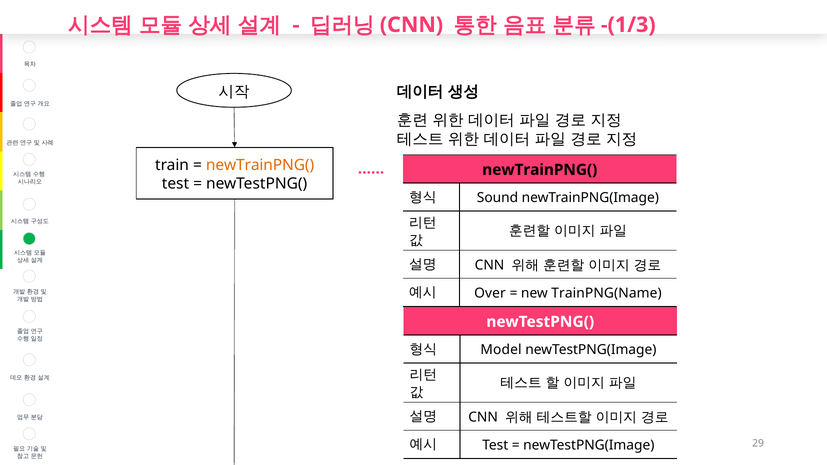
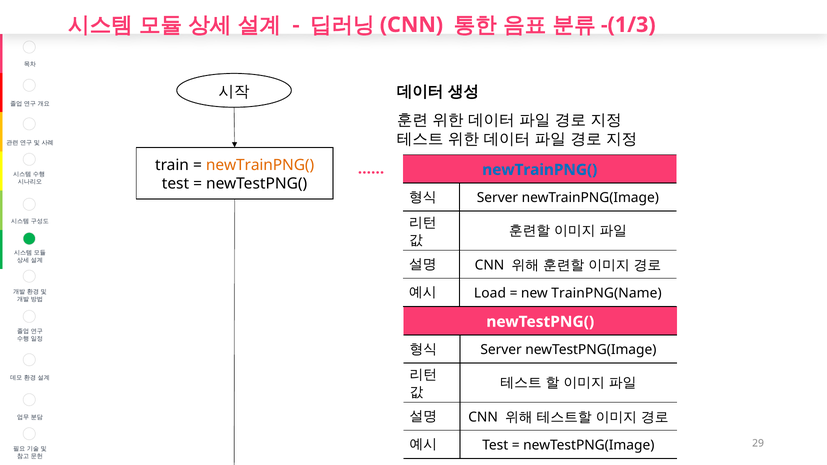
newTrainPNG( colour: black -> blue (540, 170)
Sound: Sound -> Server (498, 198)
Over: Over -> Load (490, 293)
Model: Model -> Server (501, 350)
